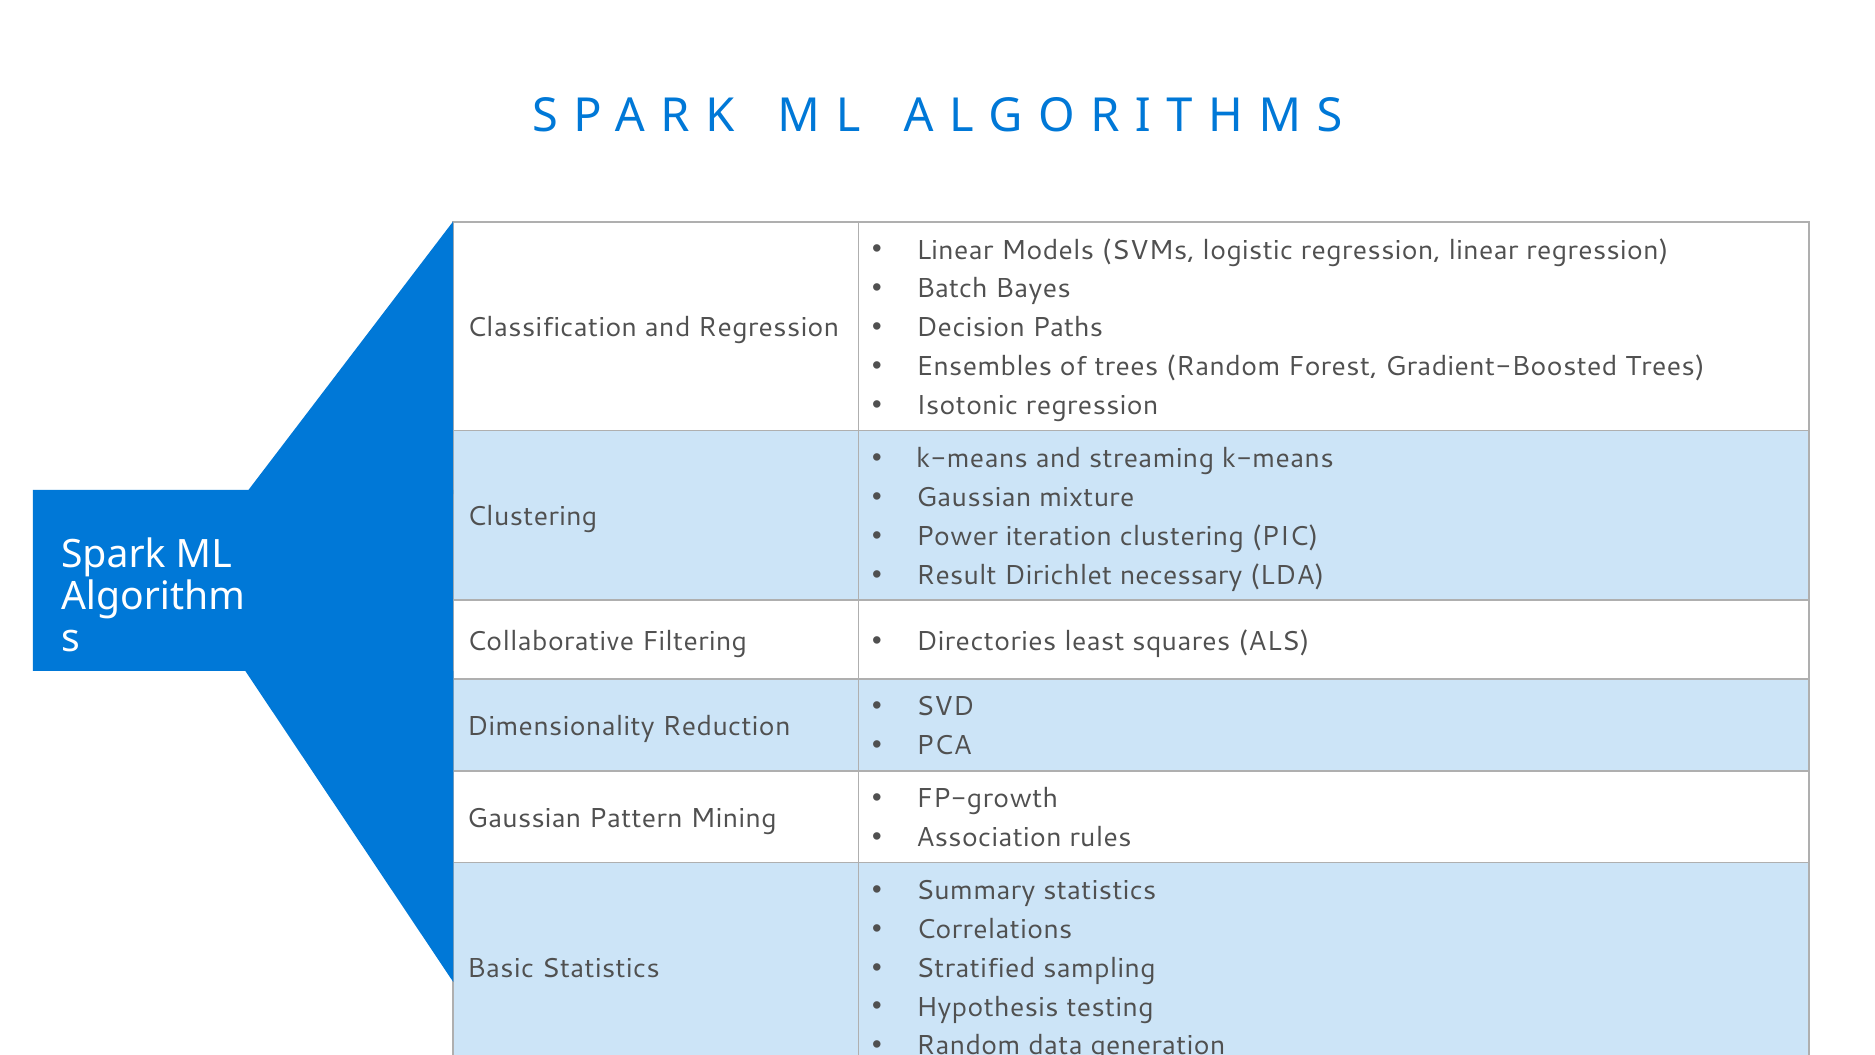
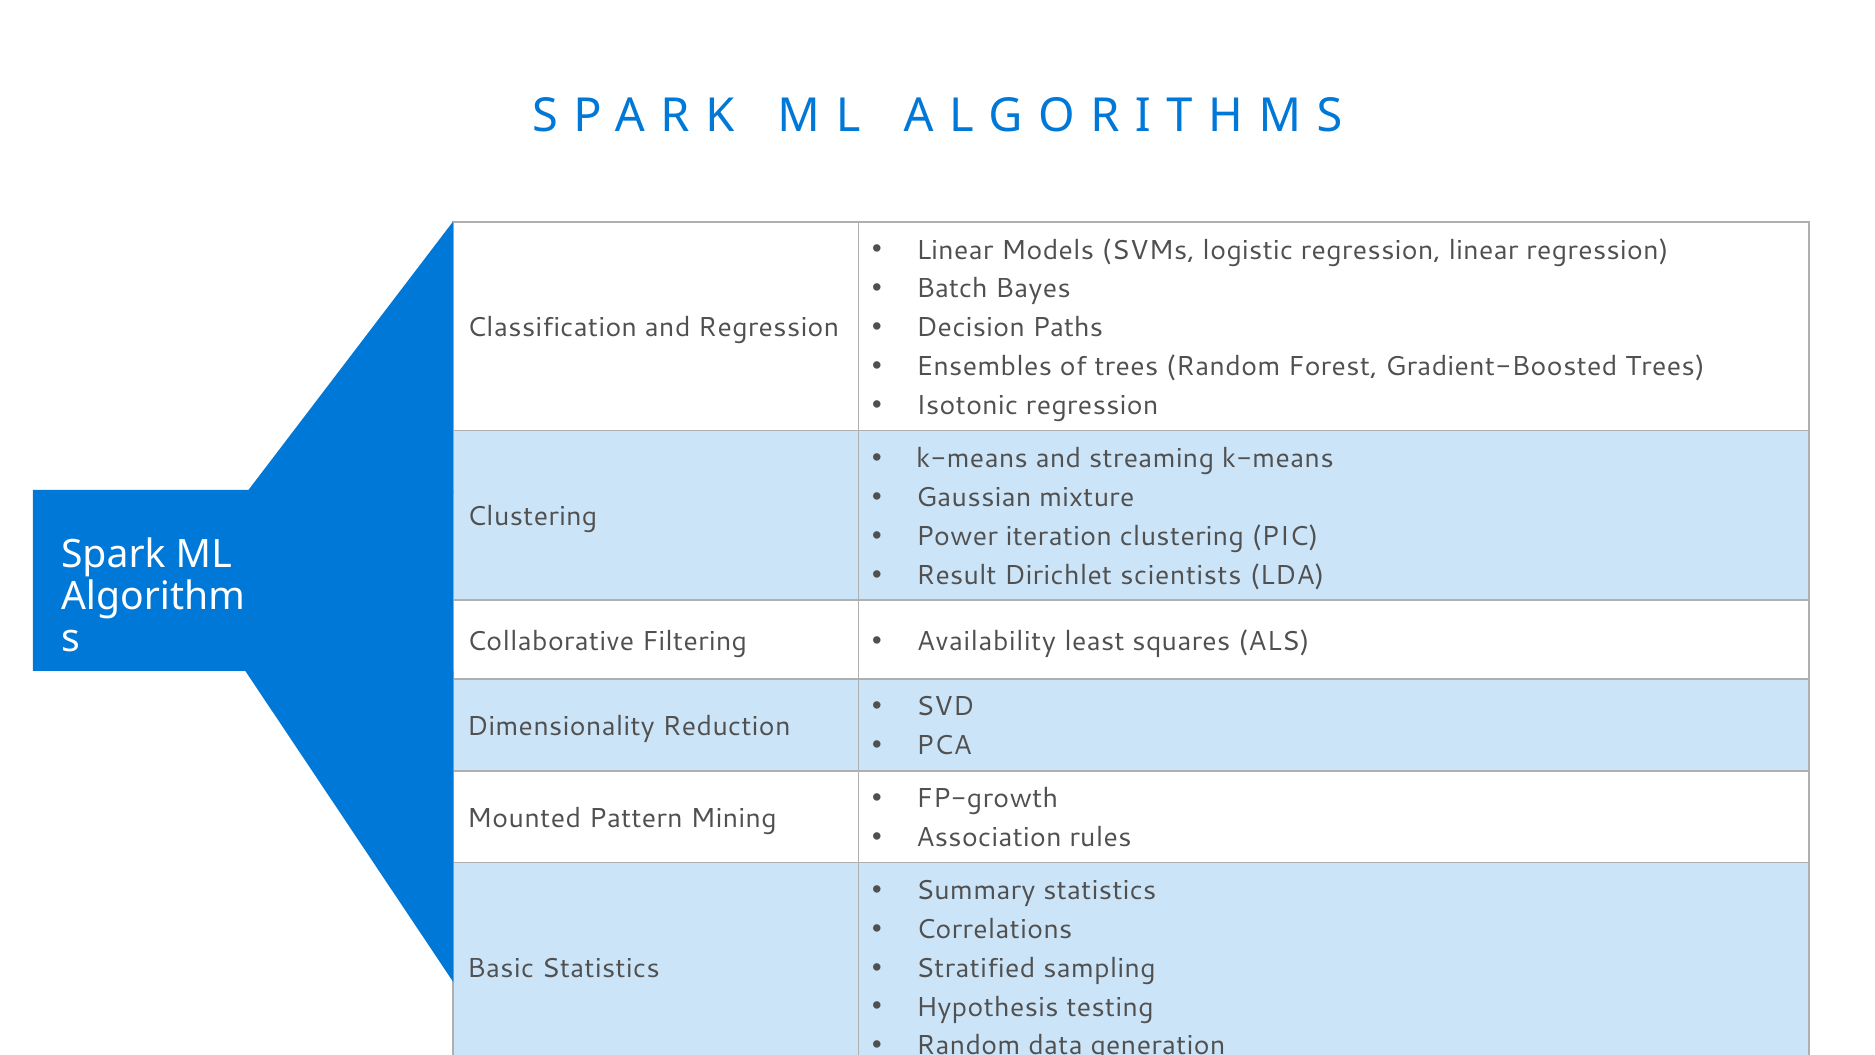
necessary: necessary -> scientists (1181, 575)
Directories: Directories -> Availability (986, 641)
Gaussian: Gaussian -> Mounted (524, 818)
